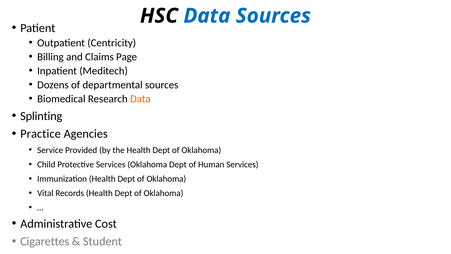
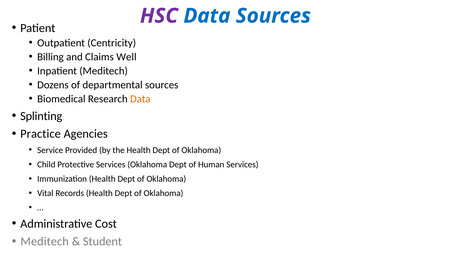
HSC colour: black -> purple (159, 16)
Page: Page -> Well (126, 57)
Cigarettes: Cigarettes -> Meditech (45, 241)
